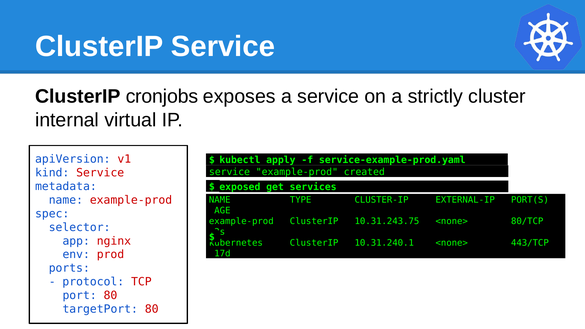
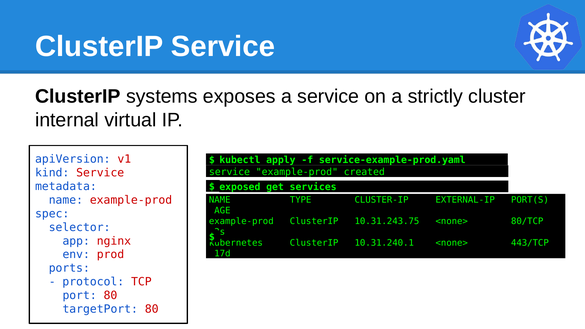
cronjobs: cronjobs -> systems (162, 97)
